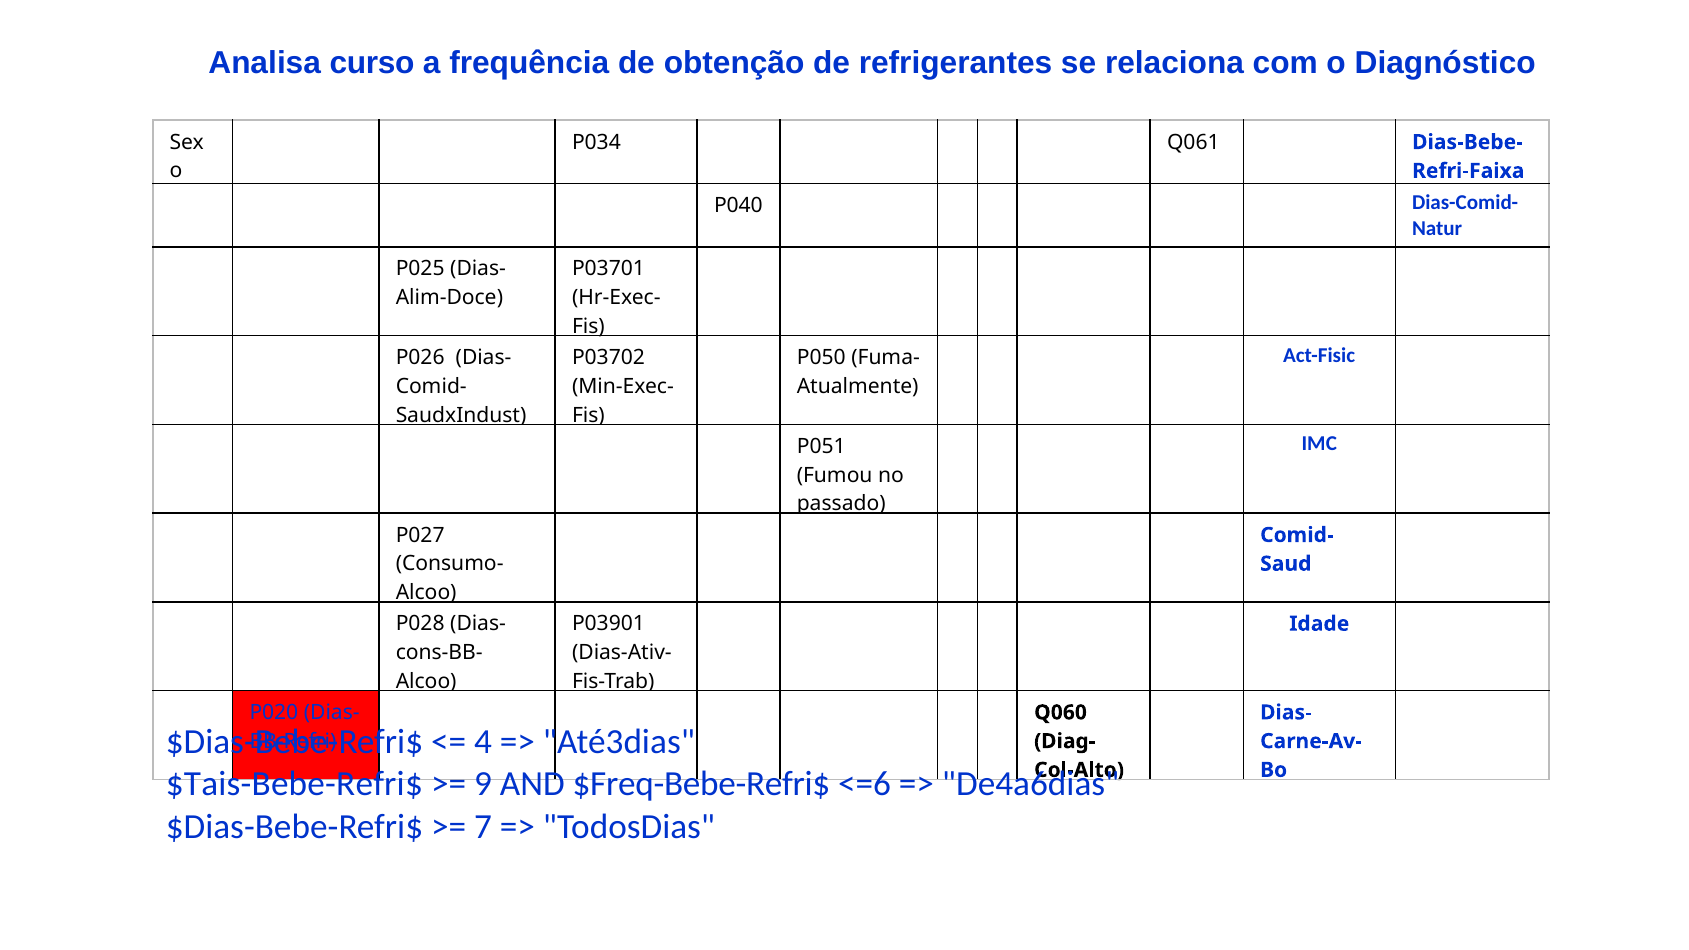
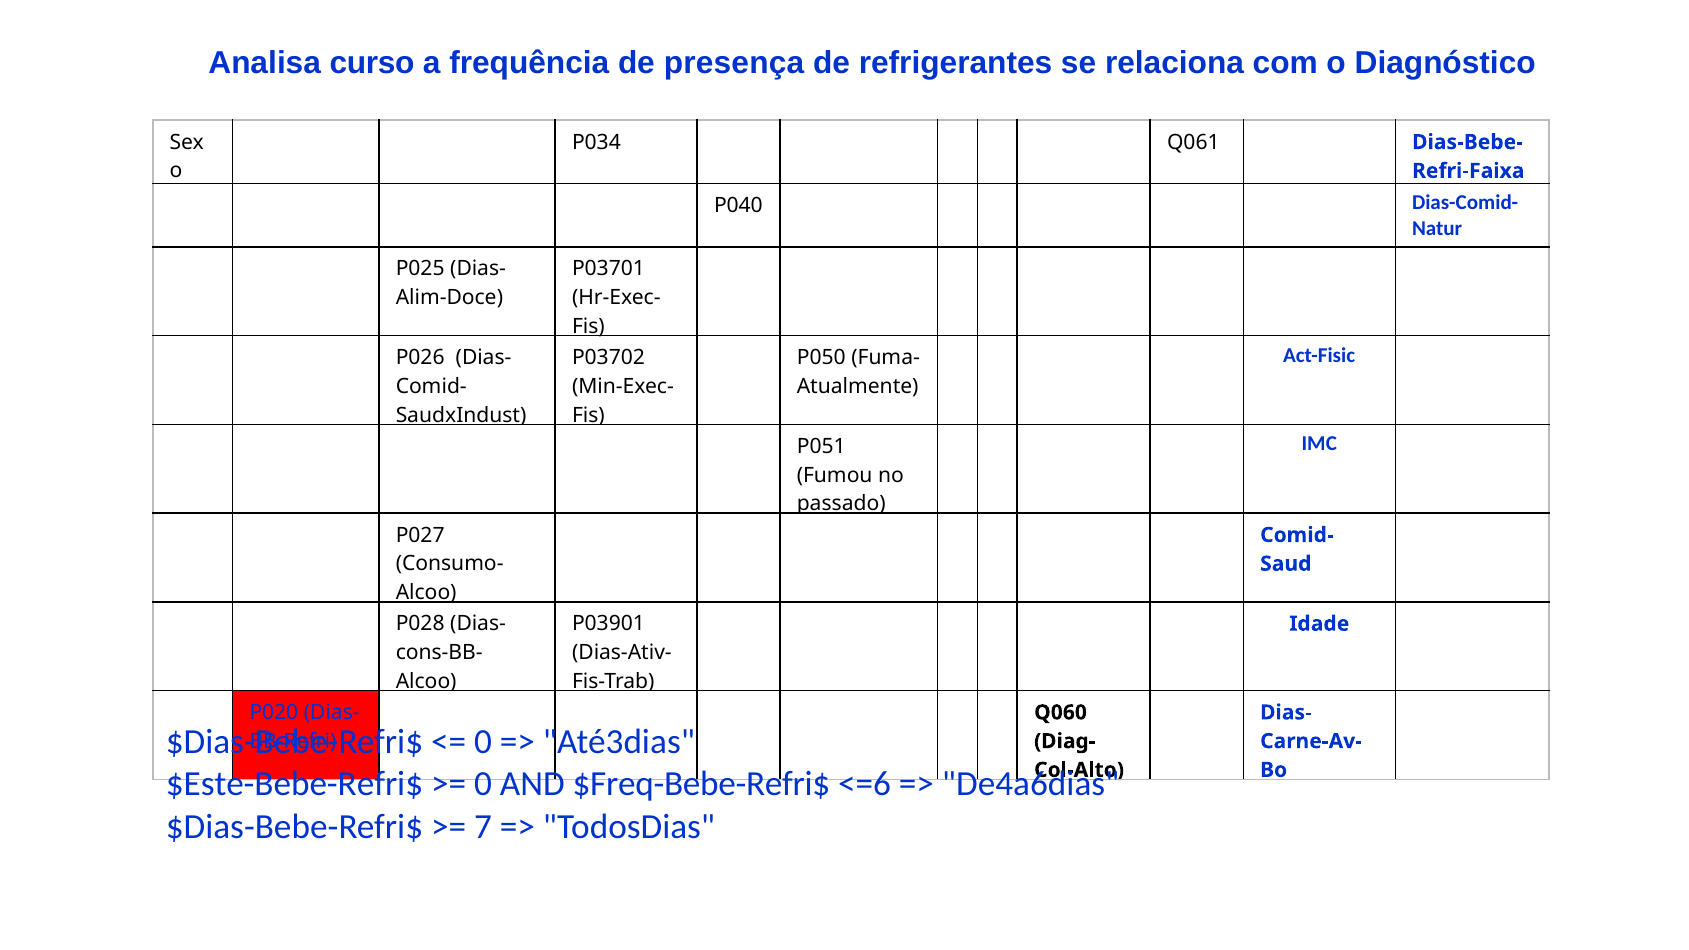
obtenção: obtenção -> presença (734, 64)
4: 4 -> 0 (483, 742)
$Tais-Bebe-Refri$: $Tais-Bebe-Refri$ -> $Este-Bebe-Refri$ (294, 784)
9: 9 -> 0 (483, 784)
